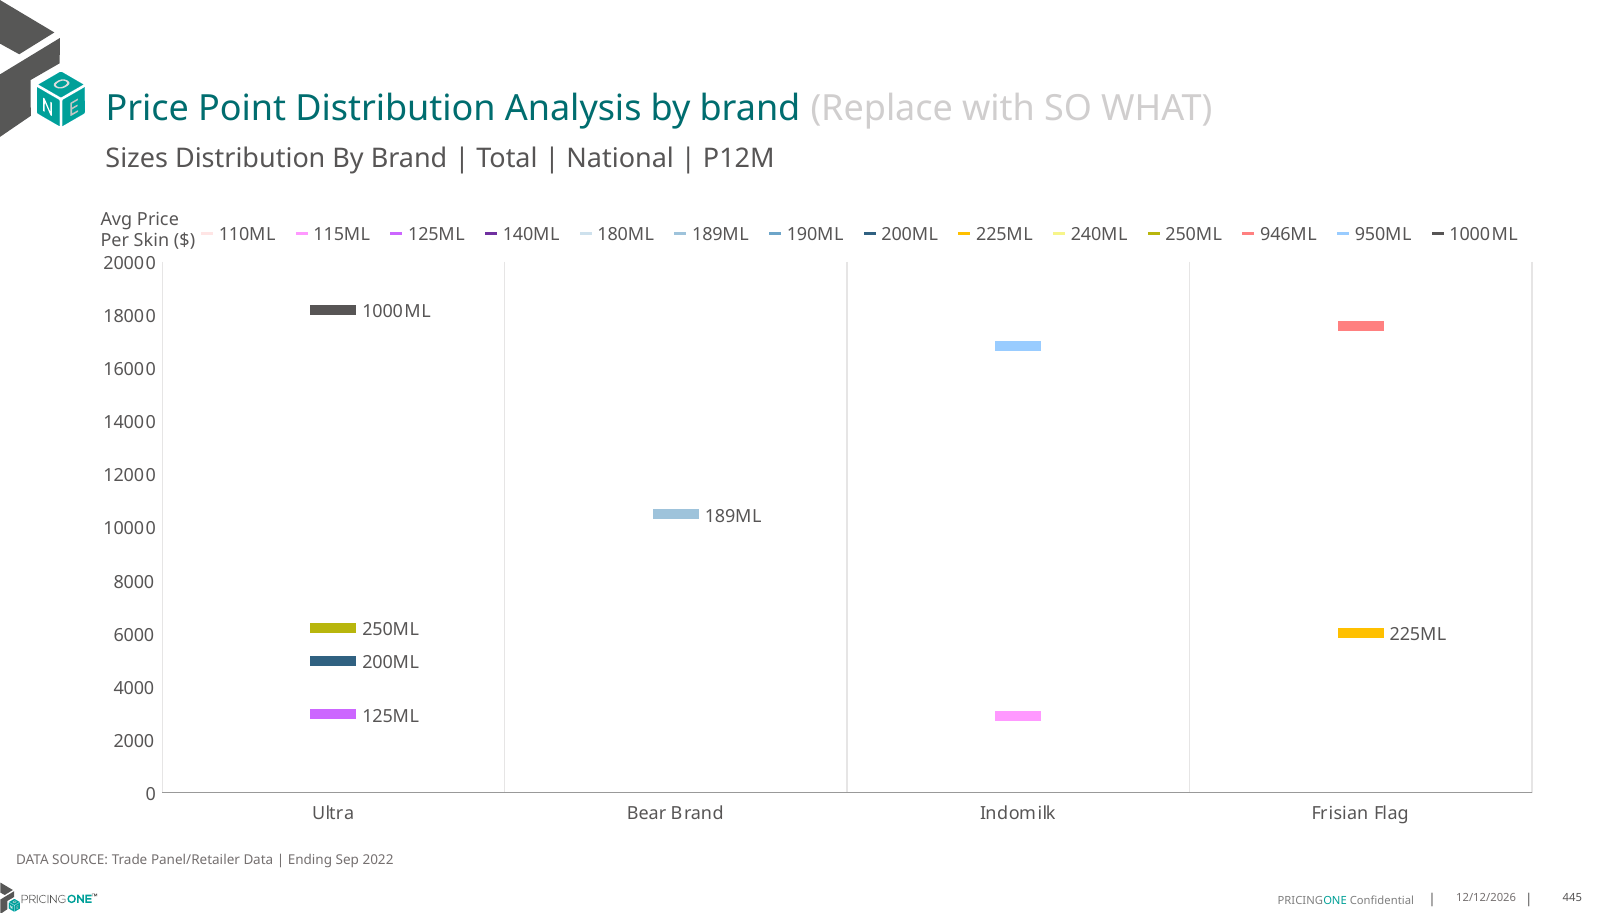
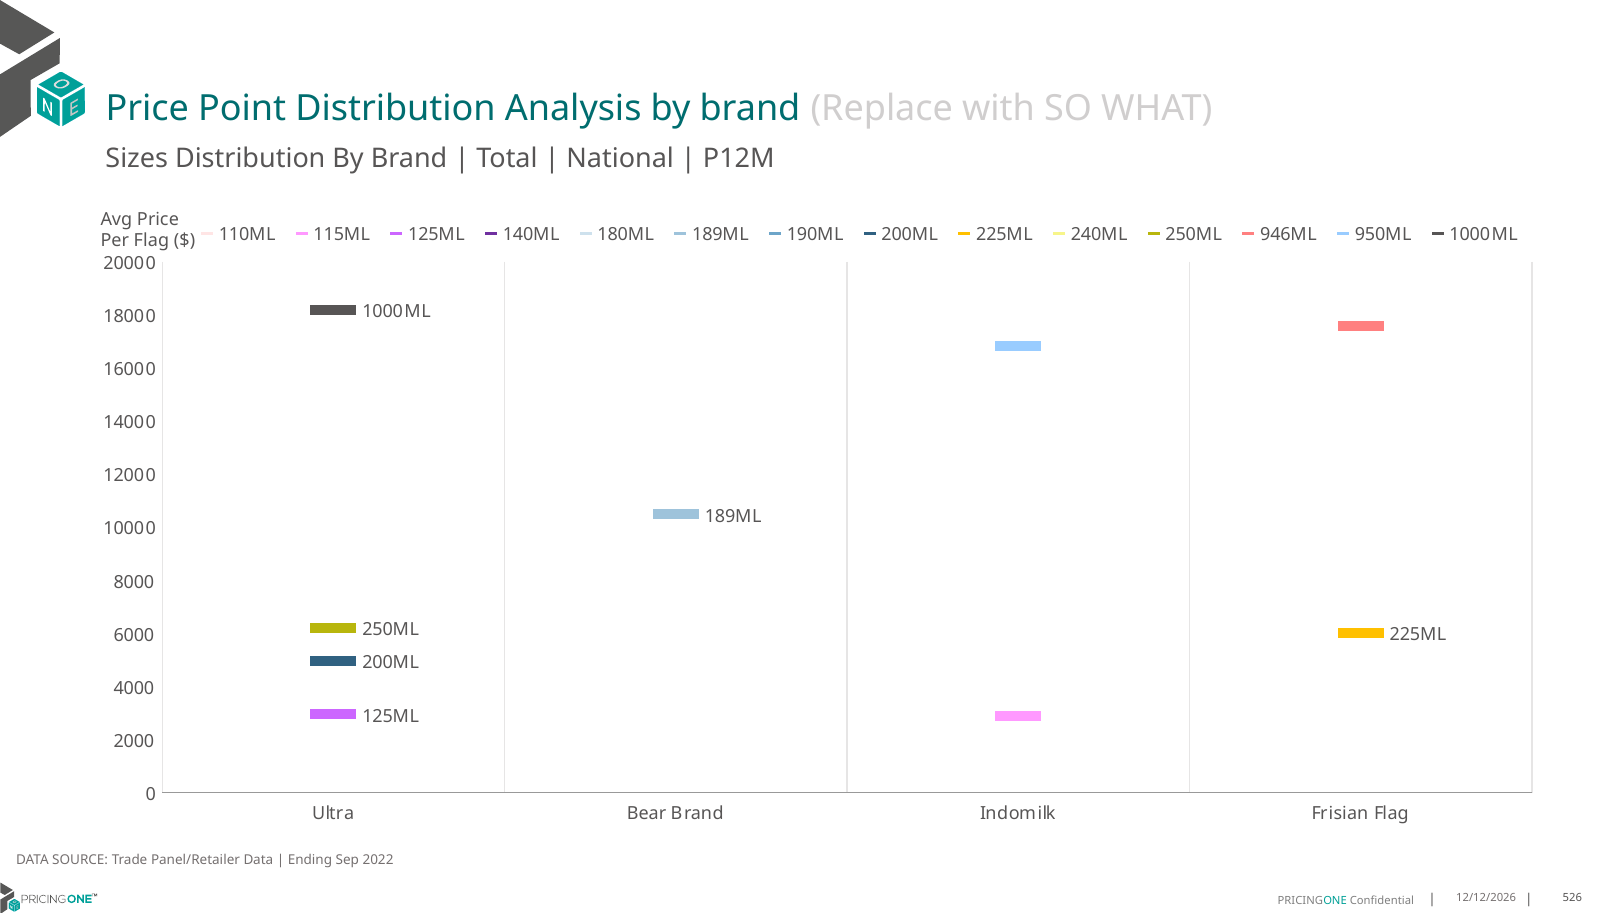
Per Skin: Skin -> Flag (151, 241)
445: 445 -> 526 (1572, 897)
